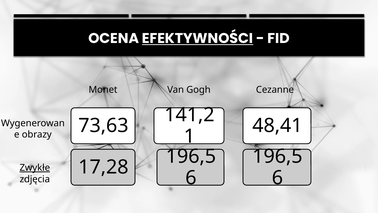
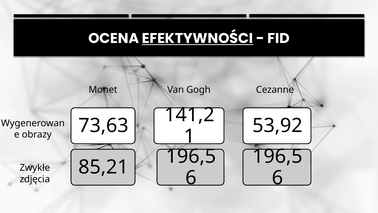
48,41: 48,41 -> 53,92 (277, 125)
17,28: 17,28 -> 85,21 (103, 167)
Zwykłe underline: present -> none (35, 167)
